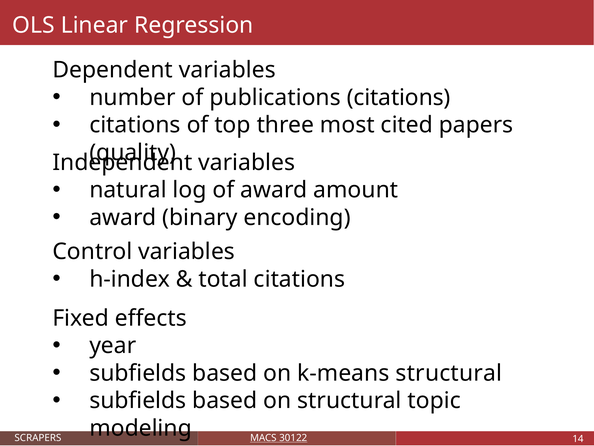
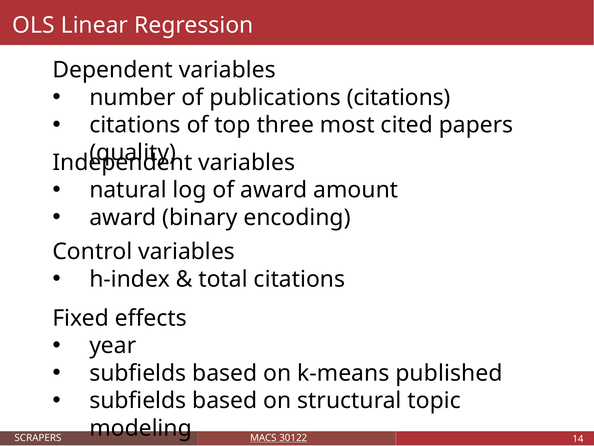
k-means structural: structural -> published (449, 373)
